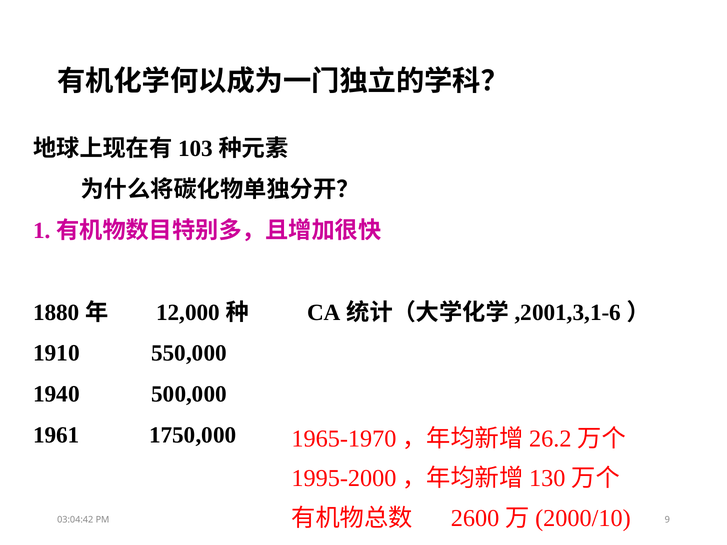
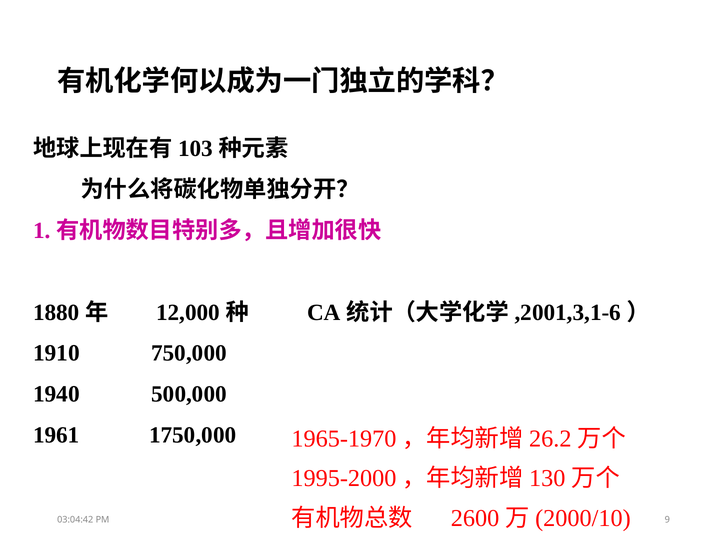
550,000: 550,000 -> 750,000 (189, 353)
